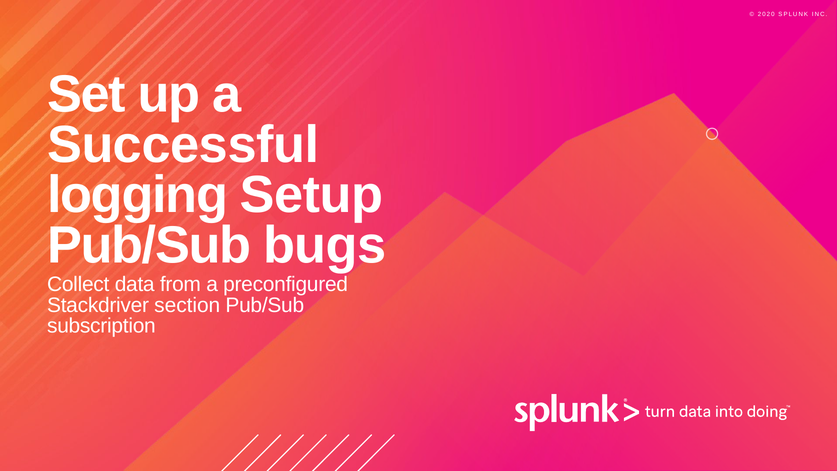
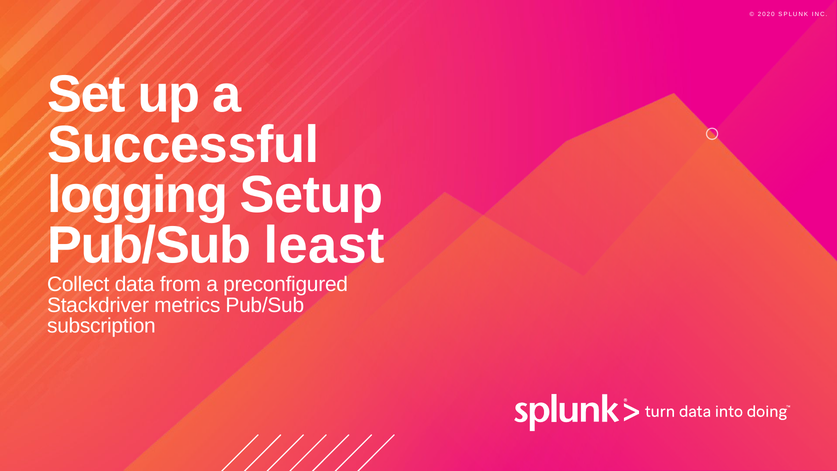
bugs: bugs -> least (324, 245)
section: section -> metrics (187, 305)
